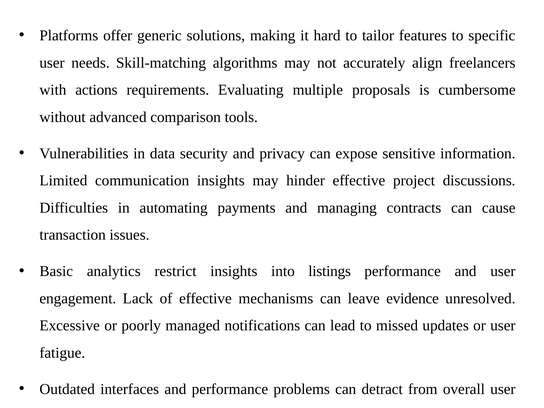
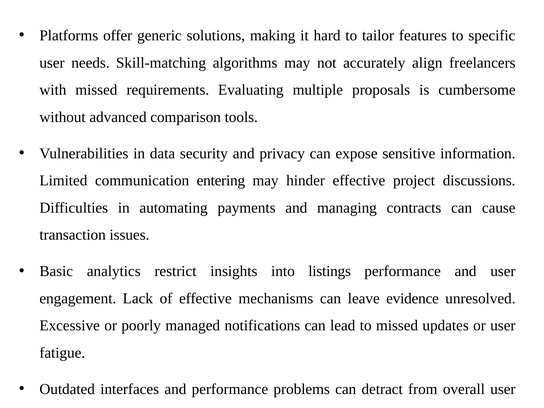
with actions: actions -> missed (96, 90)
communication insights: insights -> entering (221, 181)
